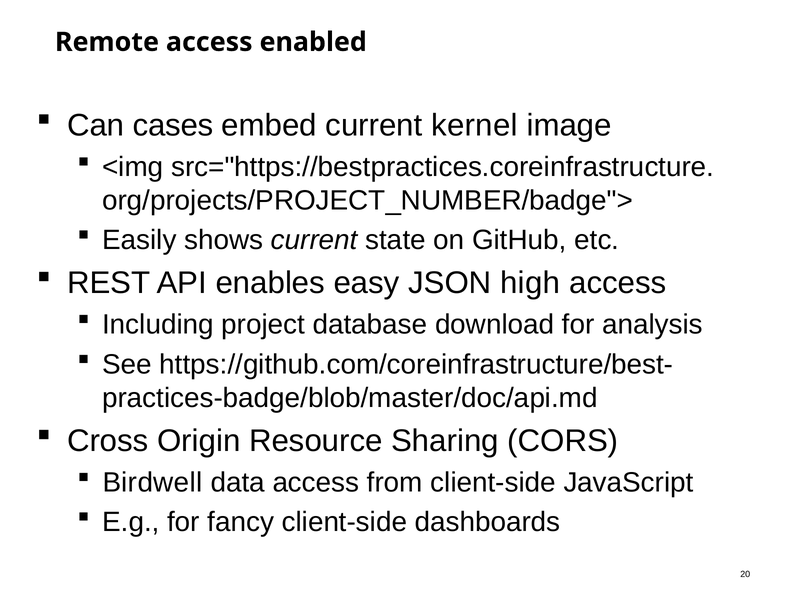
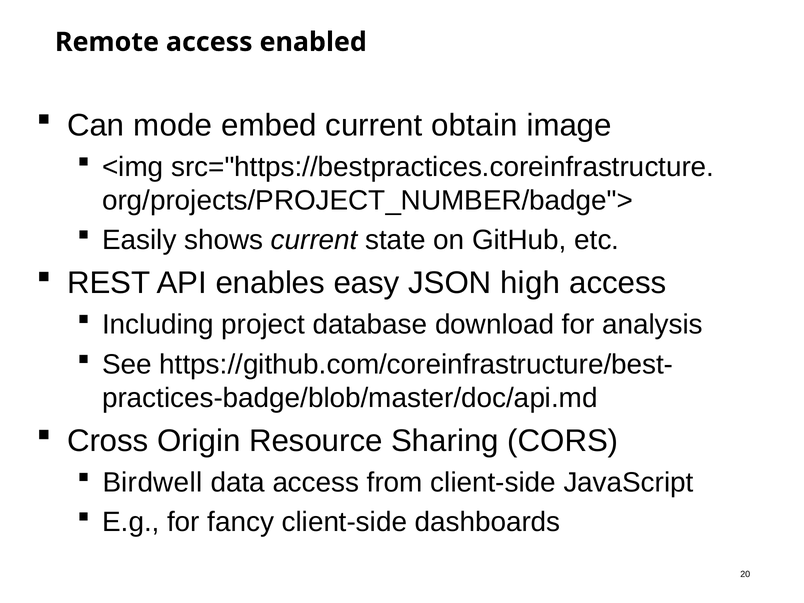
cases: cases -> mode (173, 125)
kernel: kernel -> obtain (474, 125)
